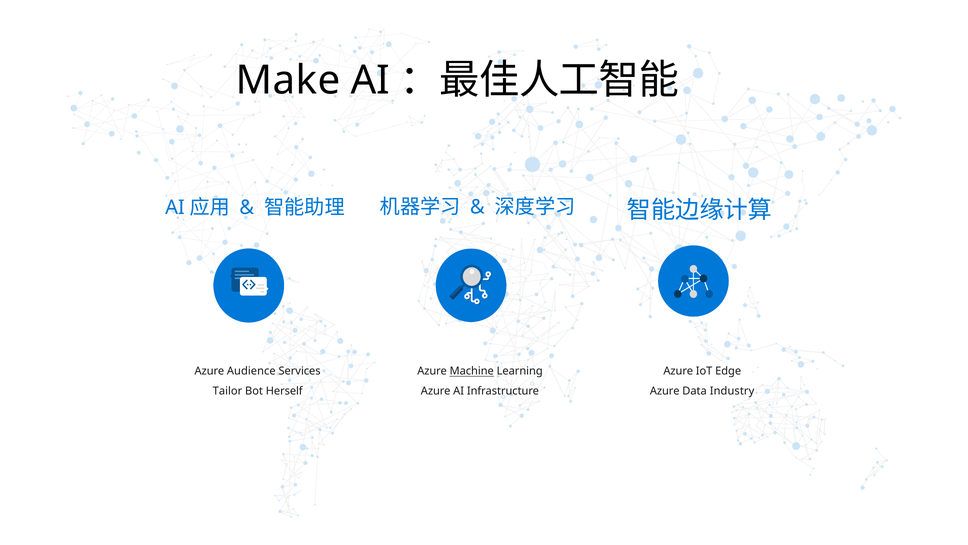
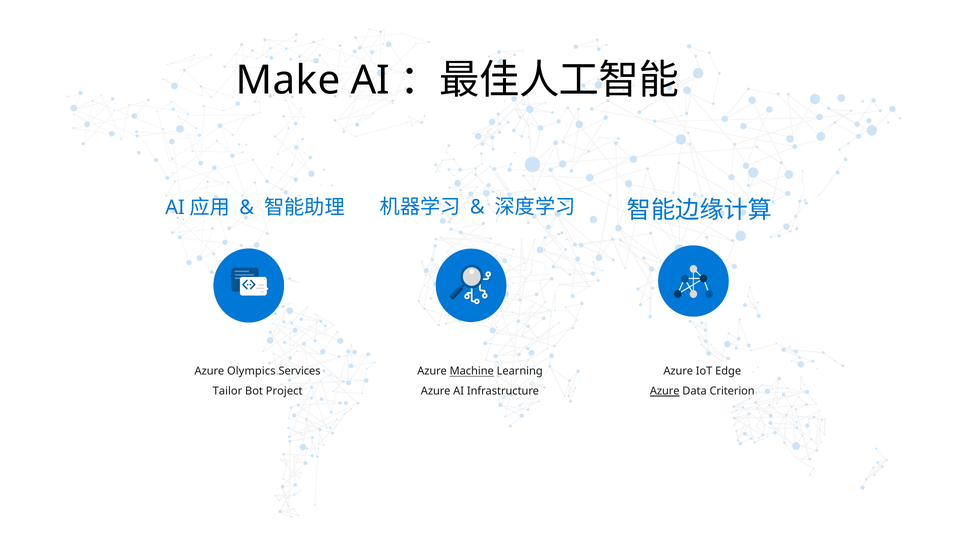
Audience: Audience -> Olympics (251, 371)
Herself: Herself -> Project (284, 391)
Azure underline: none -> present (665, 391)
Industry: Industry -> Criterion (732, 391)
